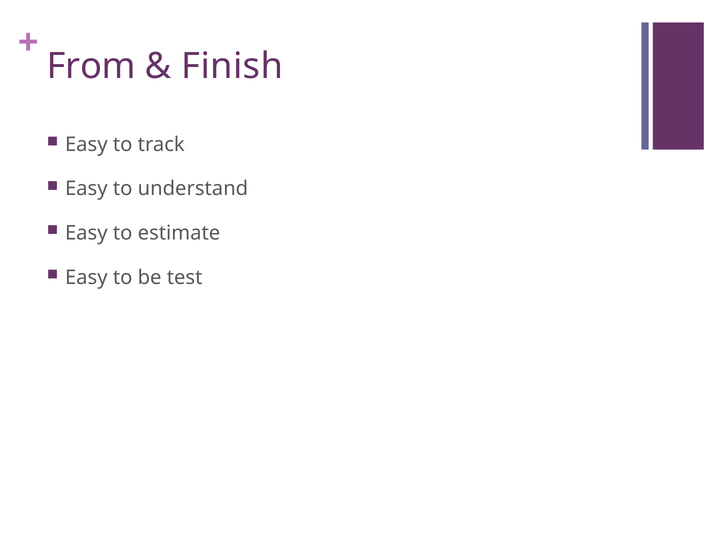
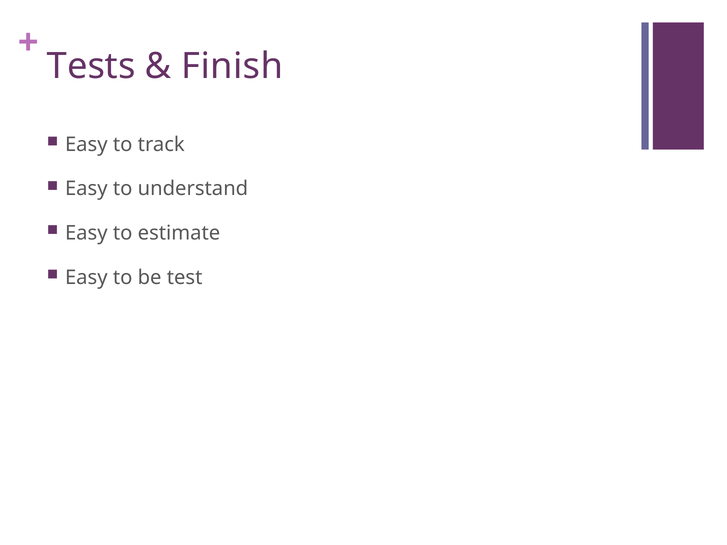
From: From -> Tests (91, 66)
